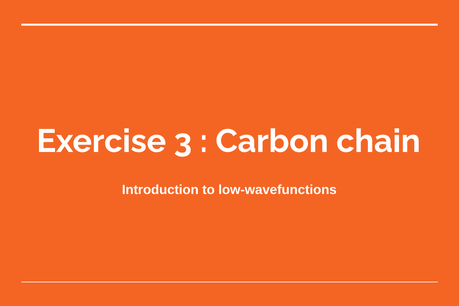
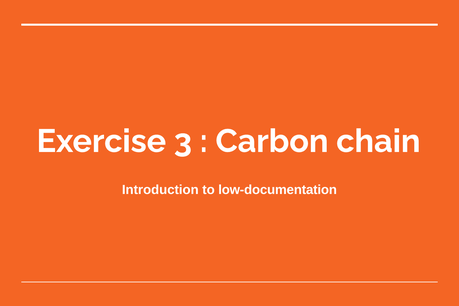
low-wavefunctions: low-wavefunctions -> low-documentation (278, 190)
